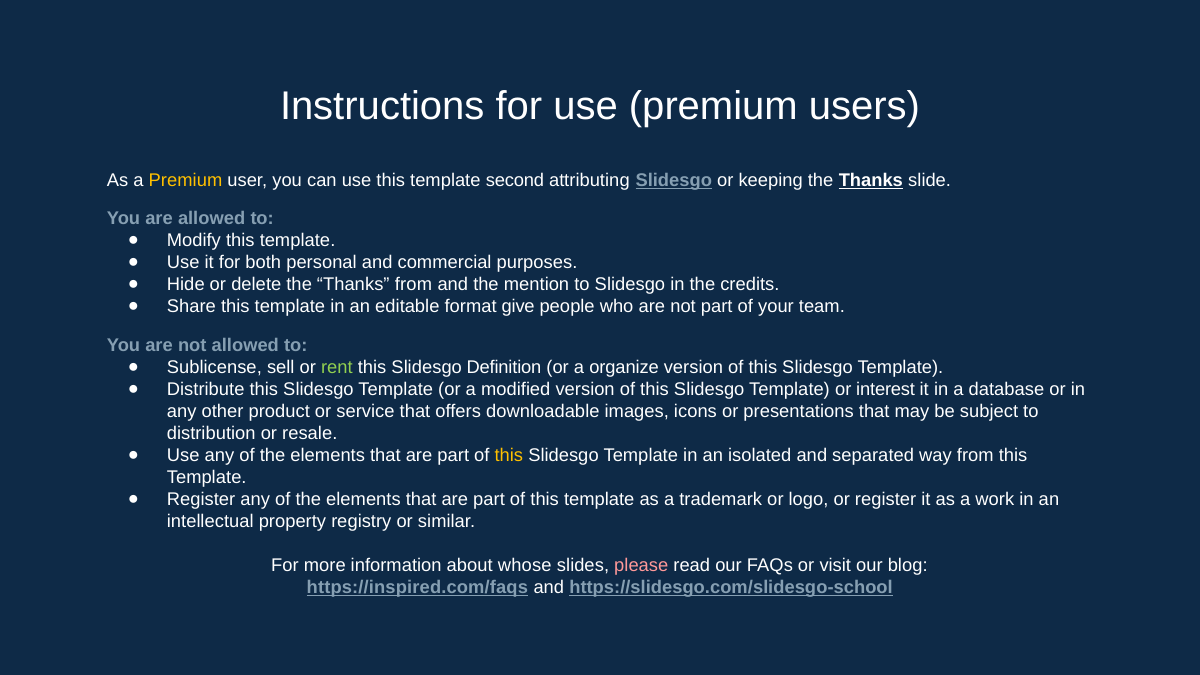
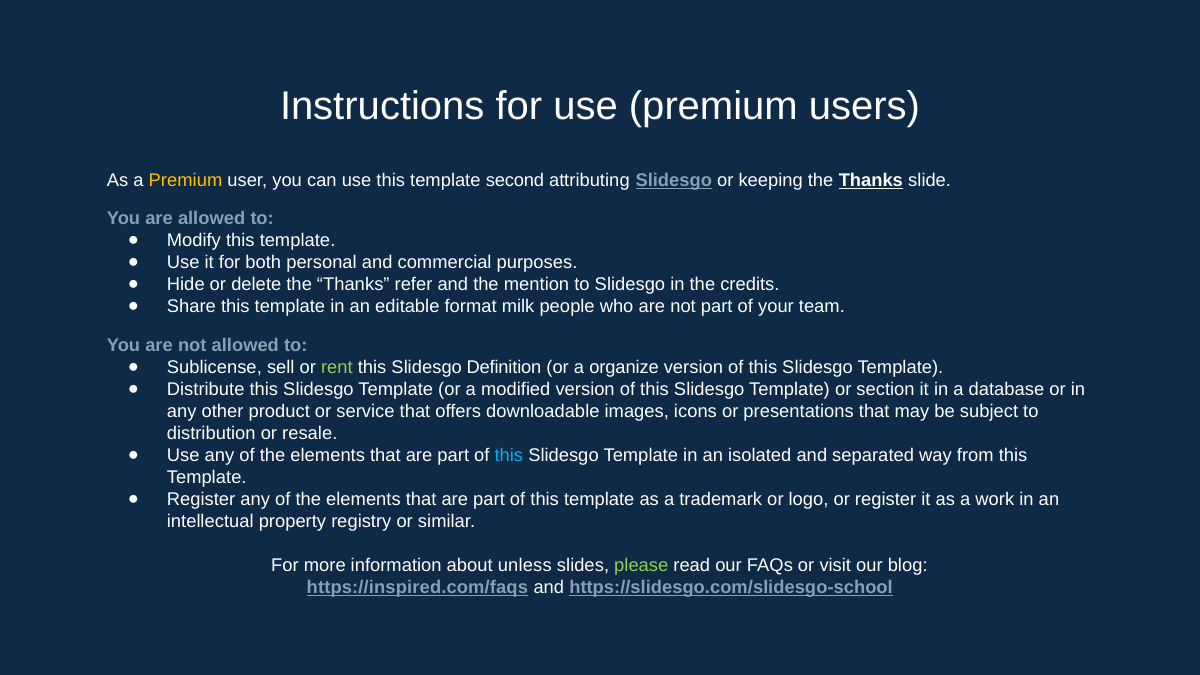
Thanks from: from -> refer (414, 285)
give: give -> milk (518, 307)
interest: interest -> section (886, 390)
this colour: yellow -> light blue (509, 456)
whose: whose -> unless (525, 566)
please colour: pink -> light green (641, 566)
